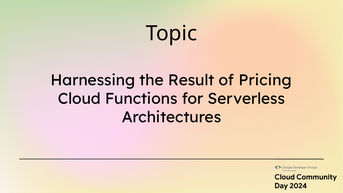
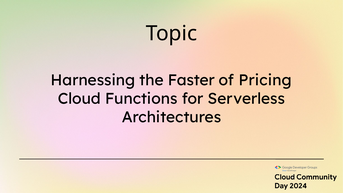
Result: Result -> Faster (191, 80)
